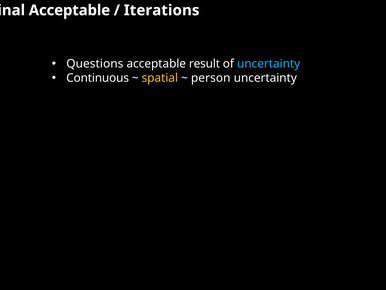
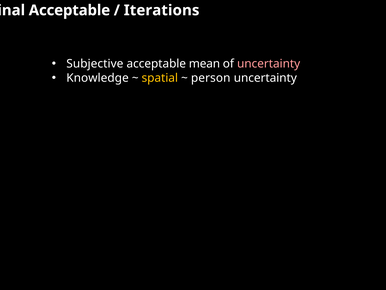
Questions: Questions -> Subjective (95, 64)
result: result -> mean (204, 64)
uncertainty colour: light blue -> pink (269, 64)
Continuous: Continuous -> Knowledge (98, 78)
